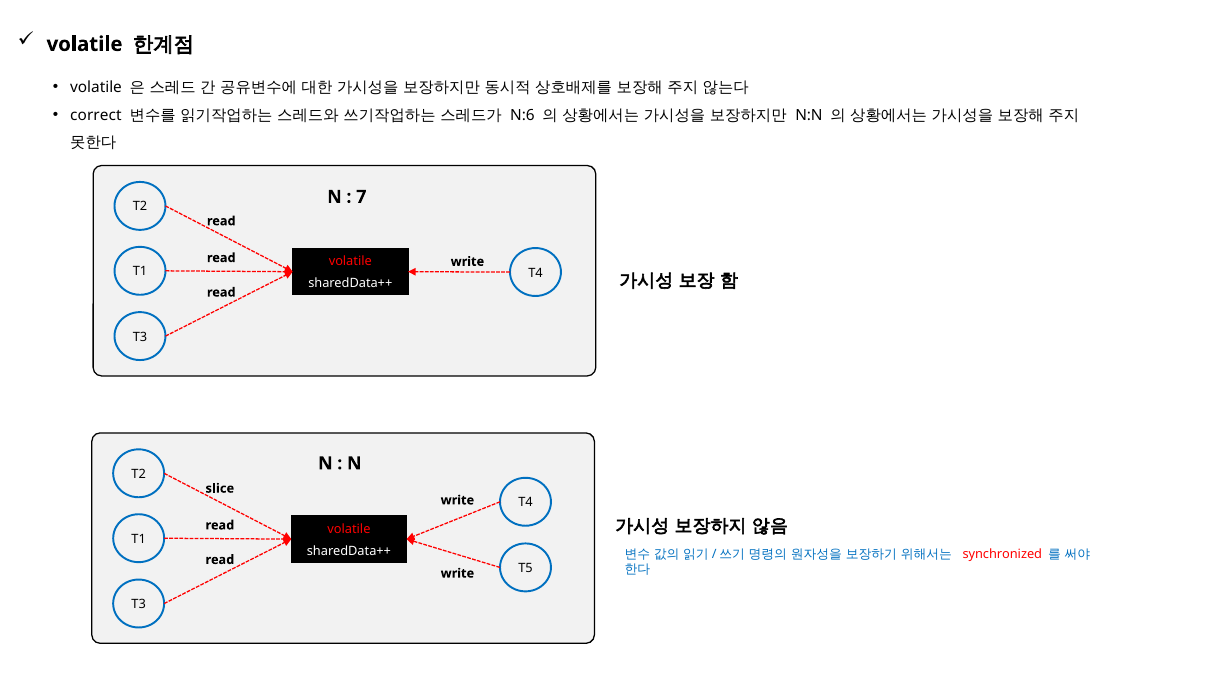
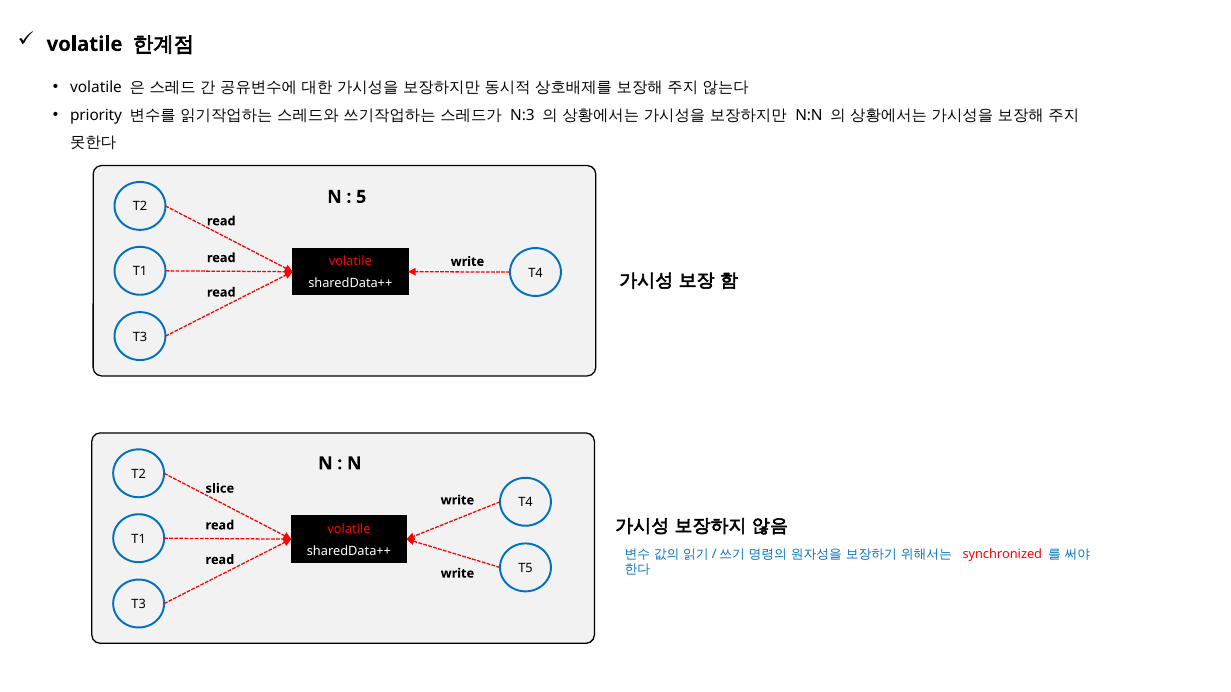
correct: correct -> priority (96, 115)
N:6: N:6 -> N:3 (522, 115)
7: 7 -> 5 (361, 197)
